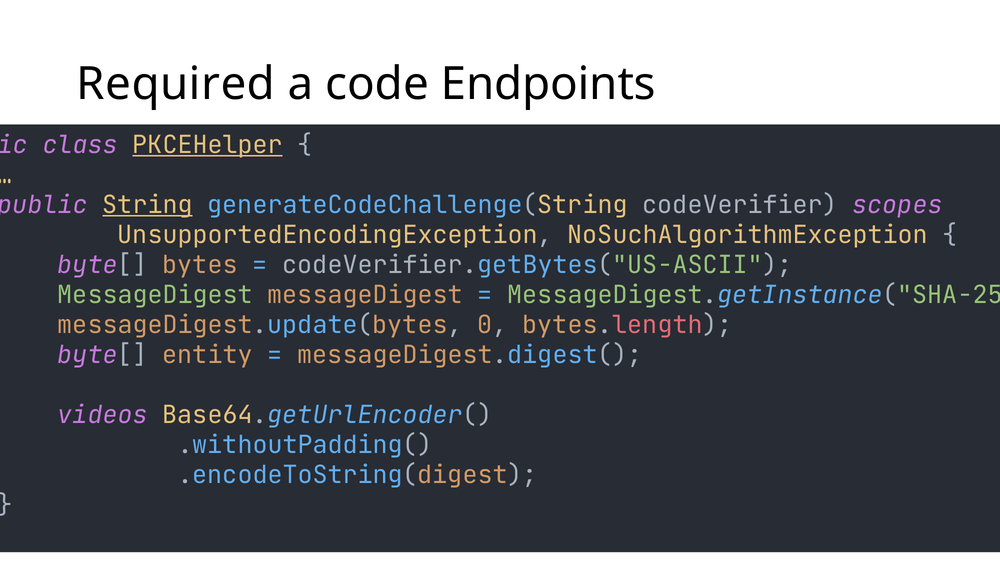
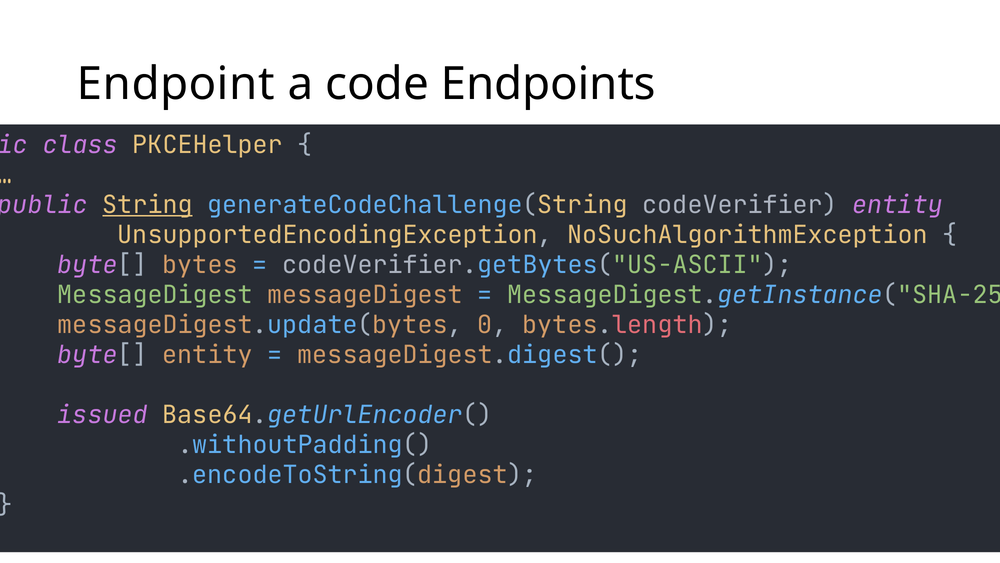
Required: Required -> Endpoint (176, 84)
PKCEHelper underline: present -> none (208, 145)
codeVerifier scopes: scopes -> entity (897, 205)
videos: videos -> issued (103, 415)
